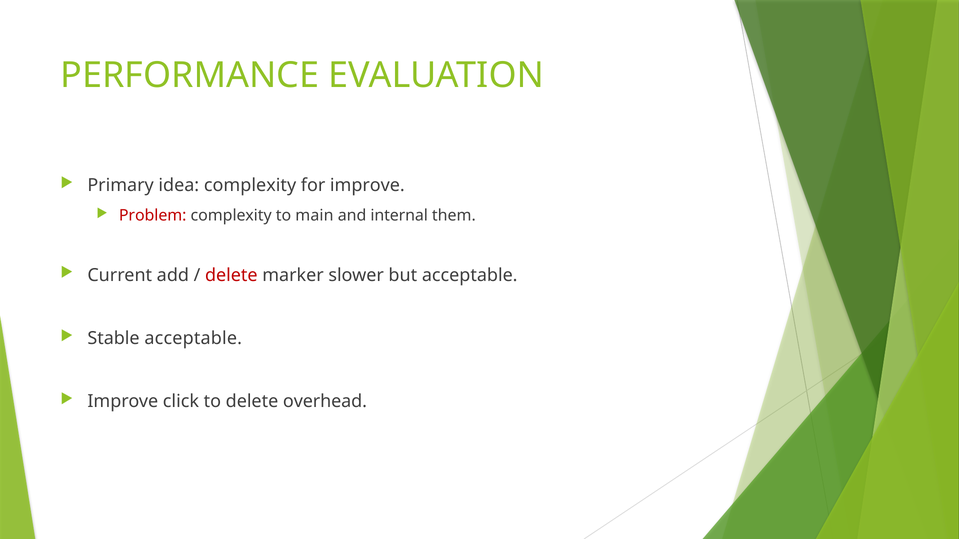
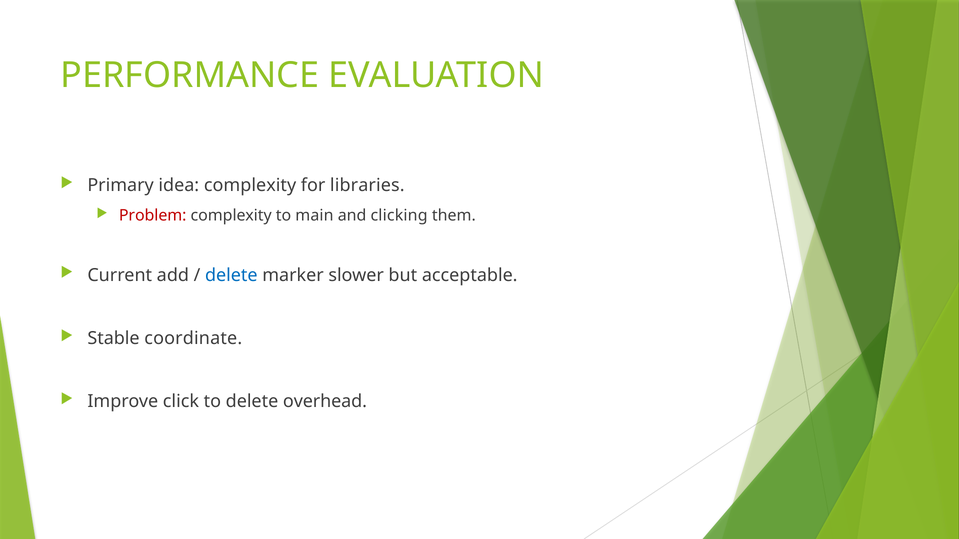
for improve: improve -> libraries (367, 186)
internal: internal -> clicking (399, 216)
delete colour: red -> blue (231, 276)
Stable acceptable: acceptable -> coordinate (193, 339)
